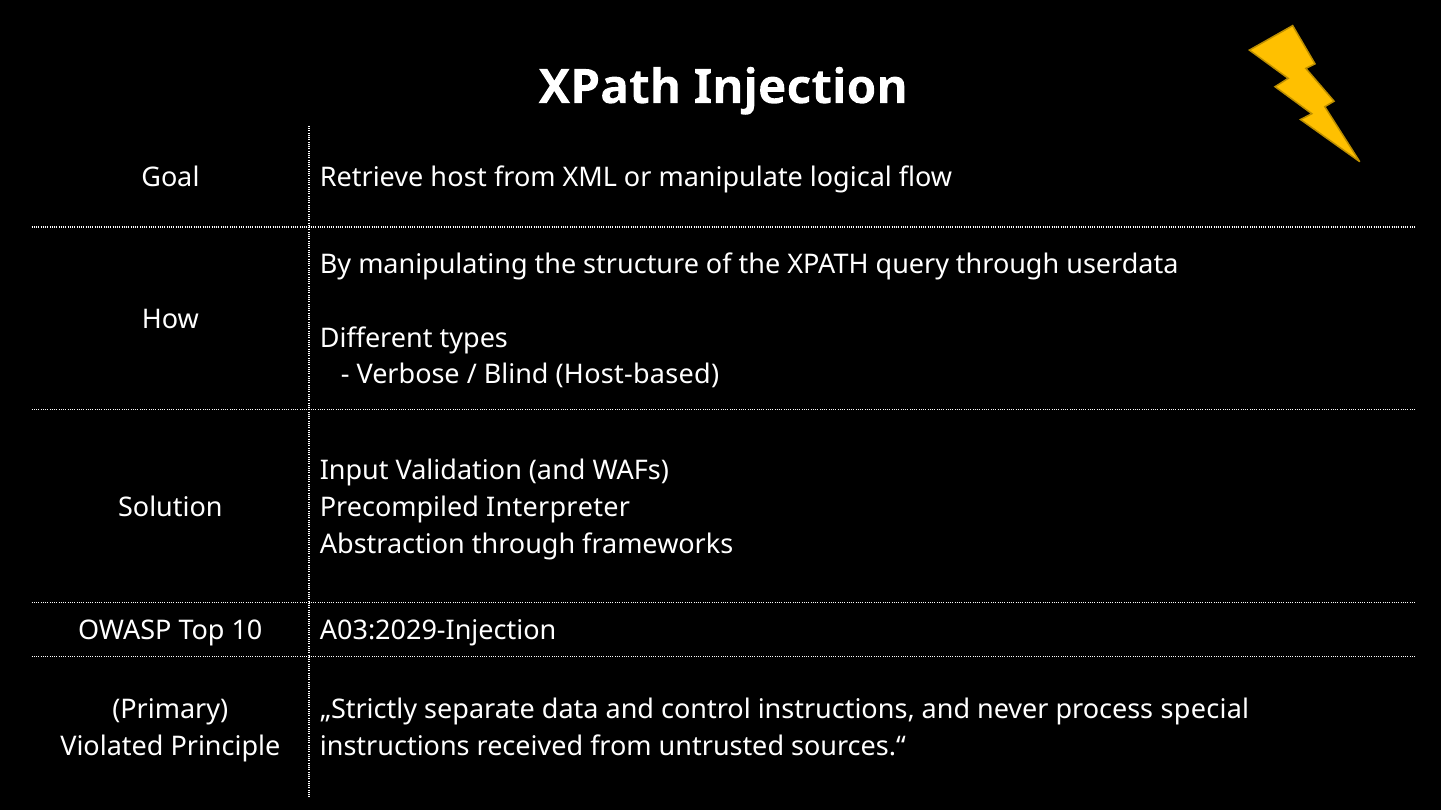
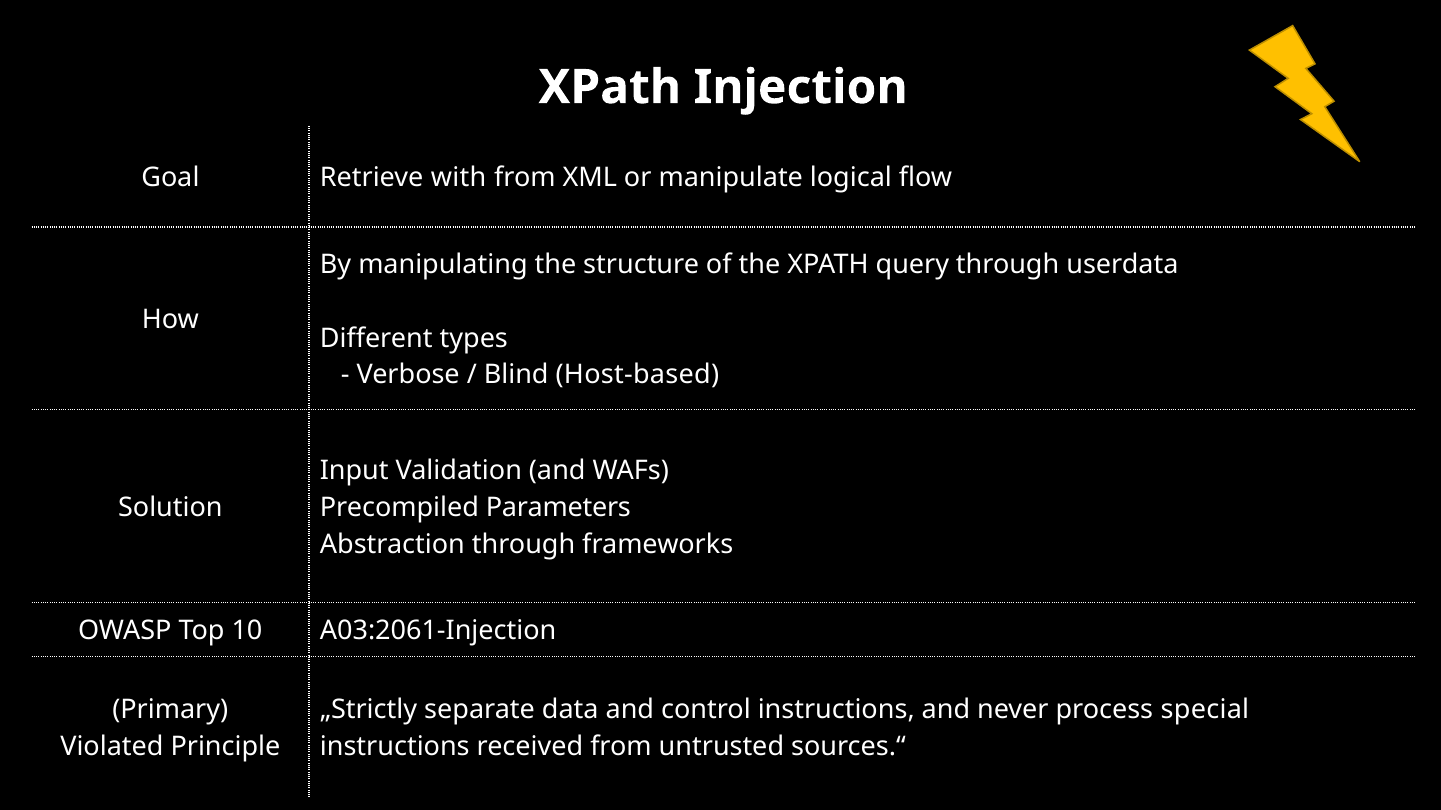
host: host -> with (459, 178)
Interpreter: Interpreter -> Parameters (558, 508)
A03:2029-Injection: A03:2029-Injection -> A03:2061-Injection (438, 631)
